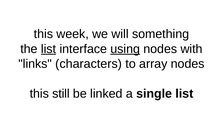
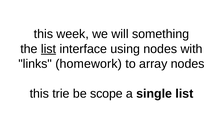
using underline: present -> none (125, 49)
characters: characters -> homework (89, 64)
still: still -> trie (61, 93)
linked: linked -> scope (106, 93)
